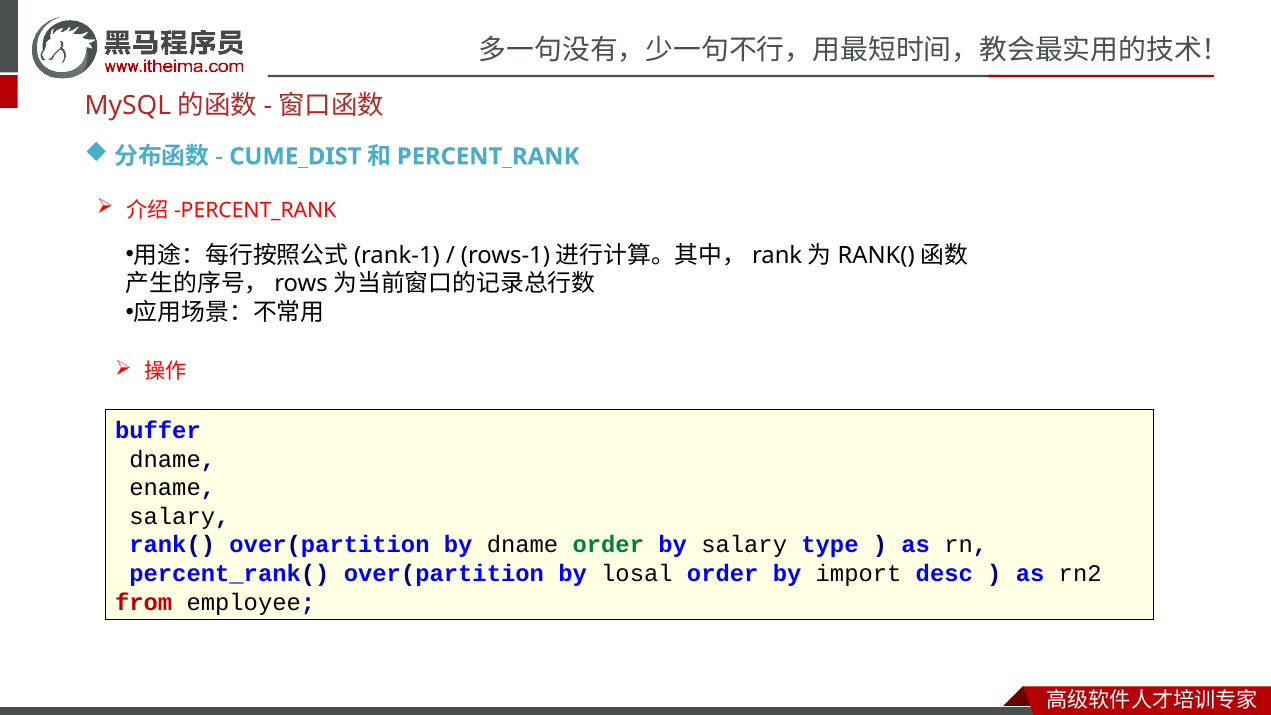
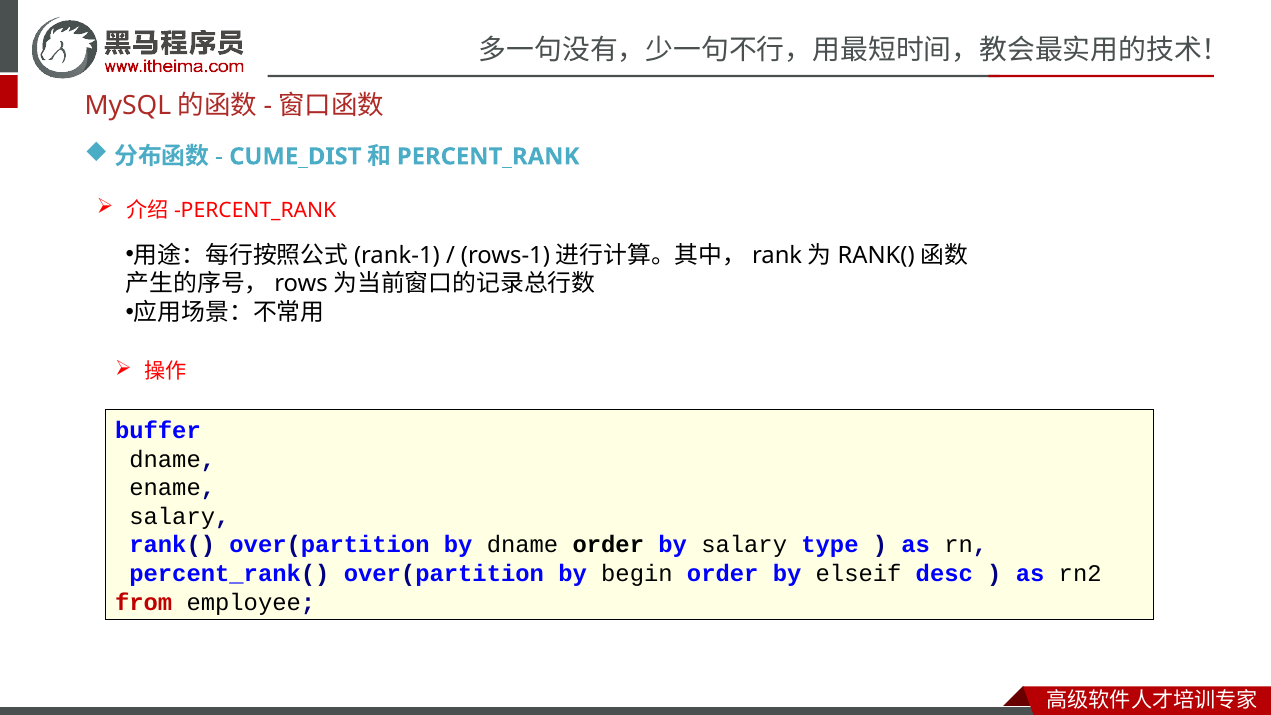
order colour: green -> black (608, 545)
losal: losal -> begin (637, 574)
import: import -> elseif (859, 574)
